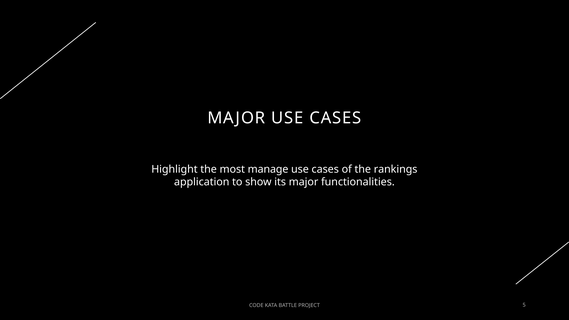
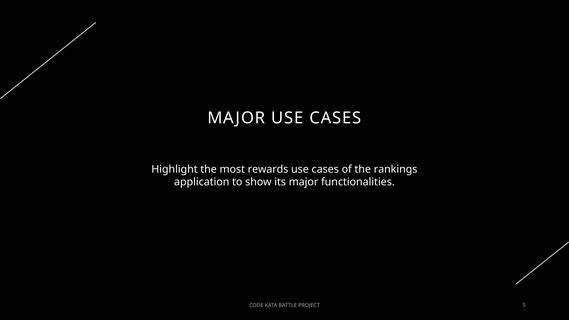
manage: manage -> rewards (268, 169)
